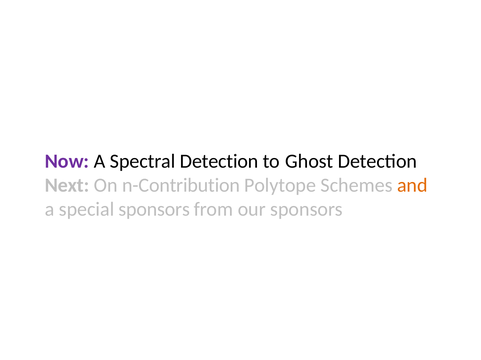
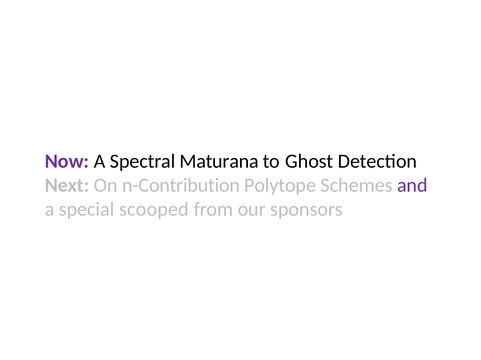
Spectral Detection: Detection -> Maturana (219, 162)
and colour: orange -> purple (412, 186)
special sponsors: sponsors -> scooped (154, 210)
